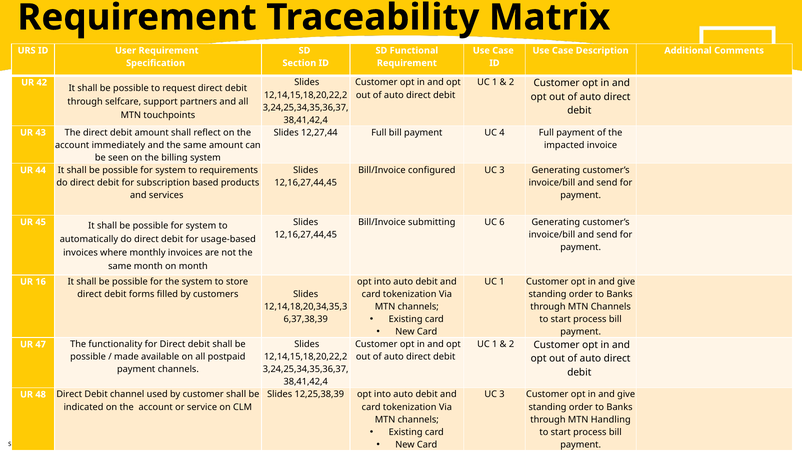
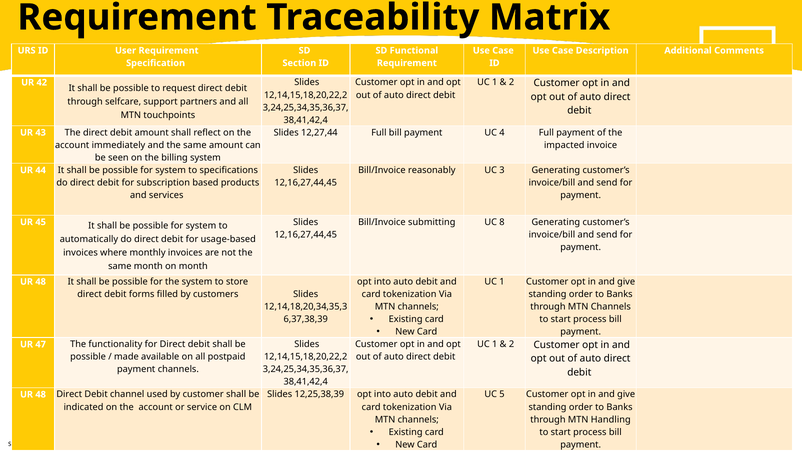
configured: configured -> reasonably (432, 170)
requirements: requirements -> specifications (229, 170)
6: 6 -> 8 (502, 222)
16: 16 -> 48 (41, 282)
3: 3 -> 5 (502, 395)
